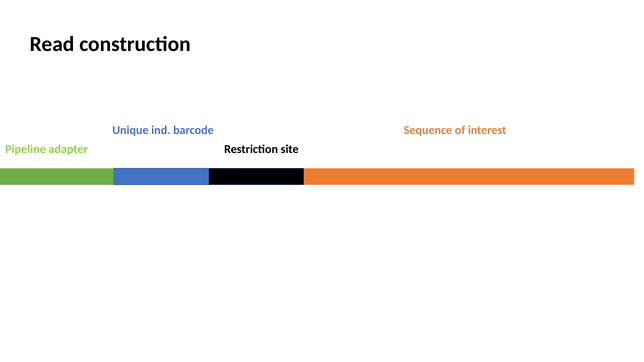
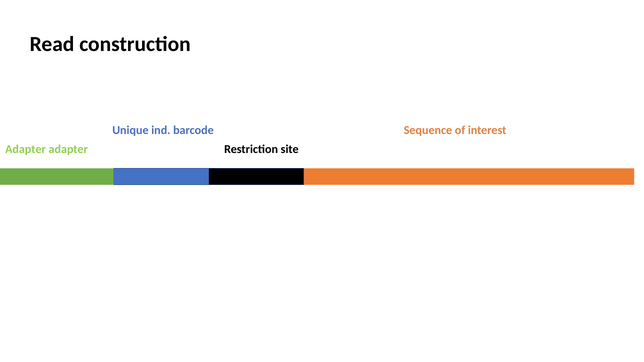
Pipeline: Pipeline -> Adapter (26, 149)
